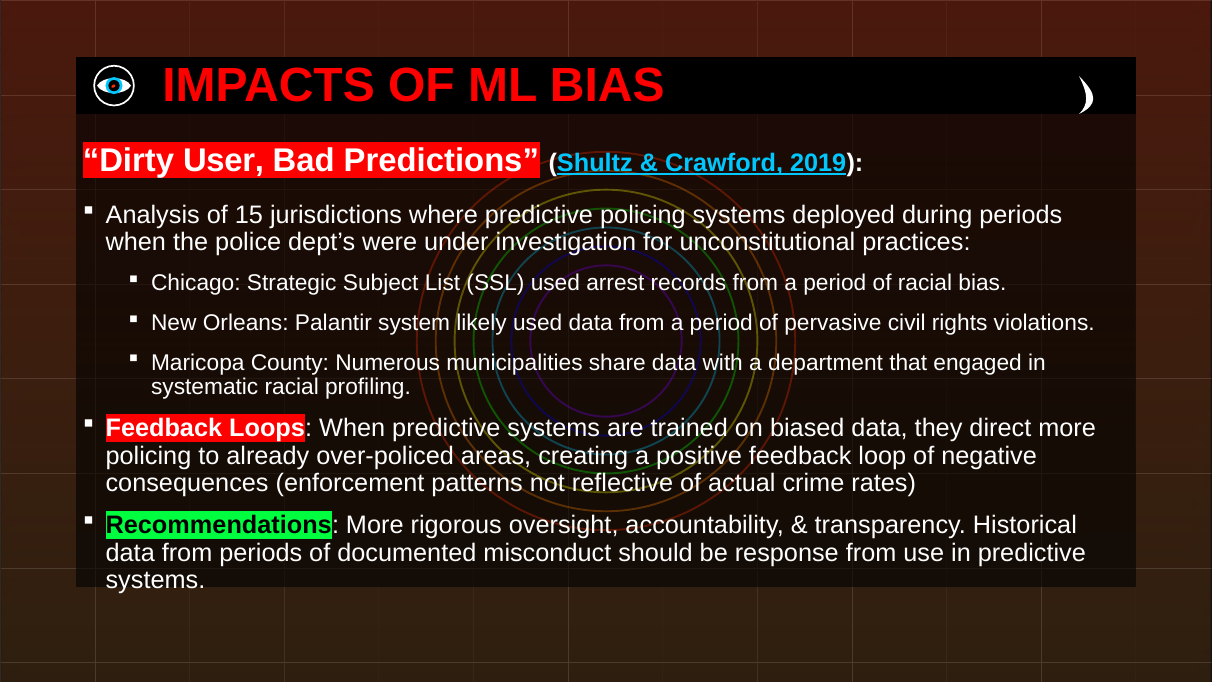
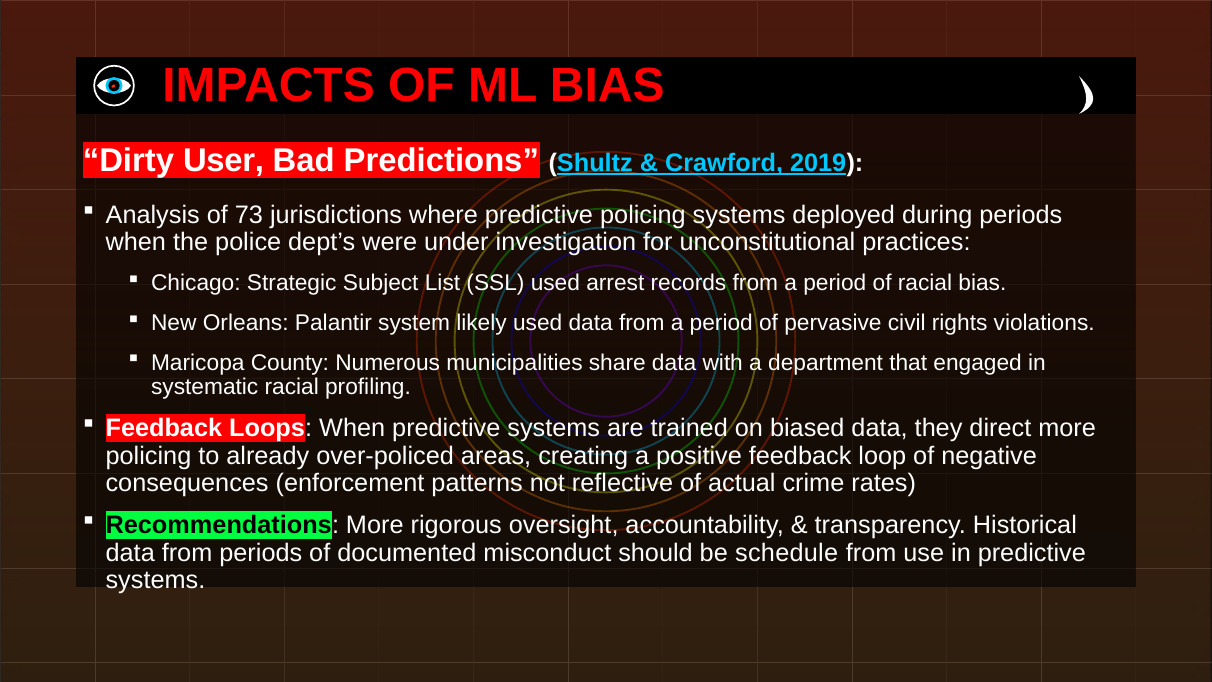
15: 15 -> 73 (249, 215)
response: response -> schedule (787, 552)
